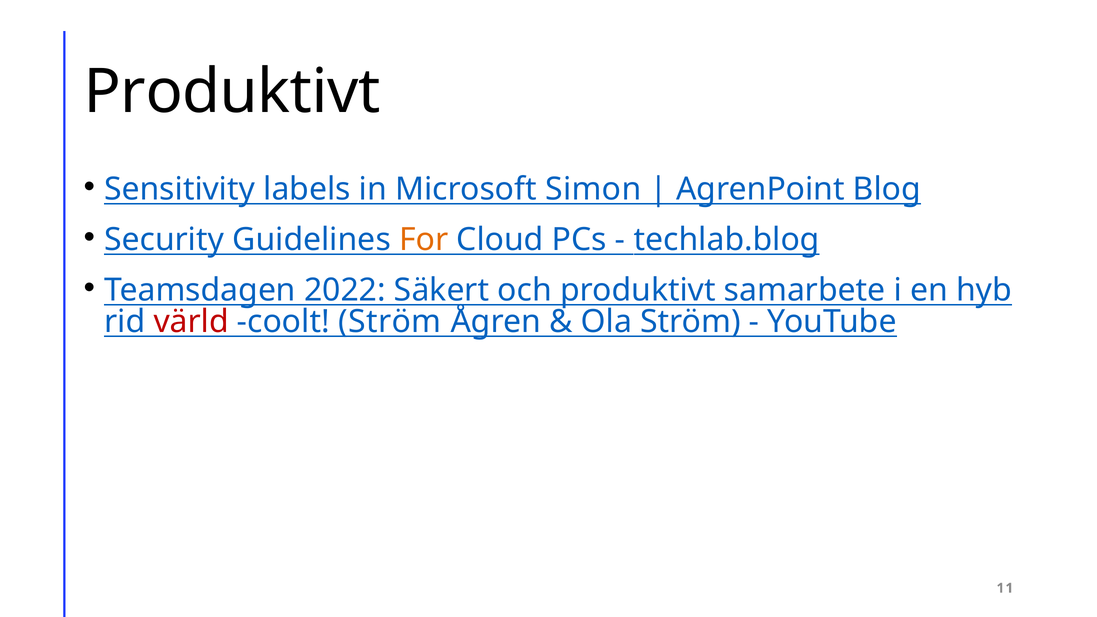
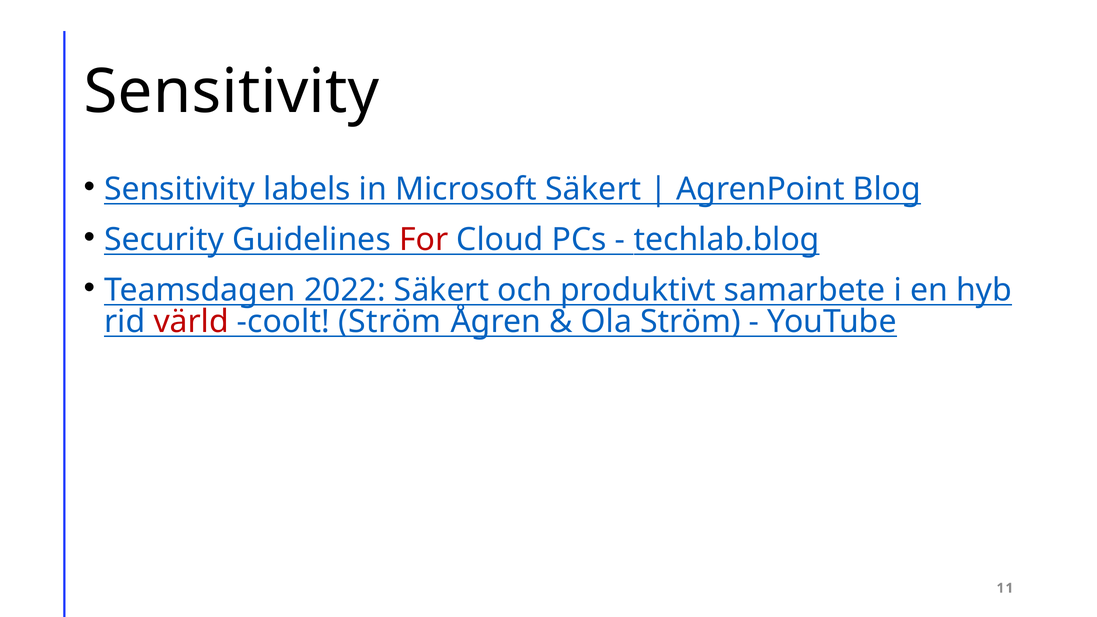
Produktivt: Produktivt -> Sensitivity (232, 92)
Microsoft Simon: Simon -> Säkert (593, 189)
For colour: orange -> red (424, 240)
